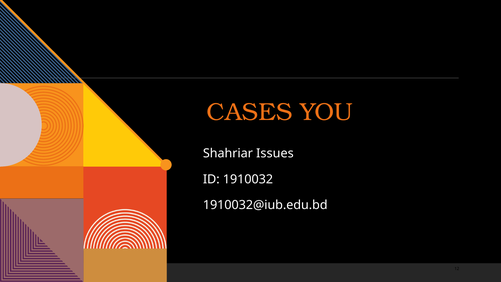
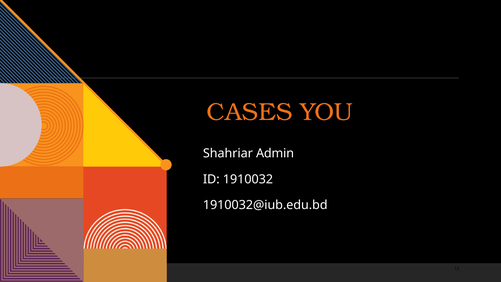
Issues: Issues -> Admin (275, 153)
